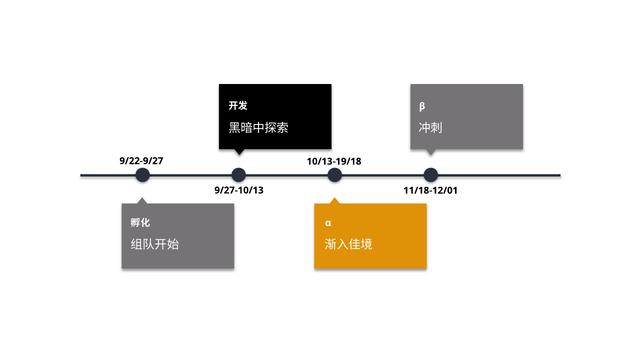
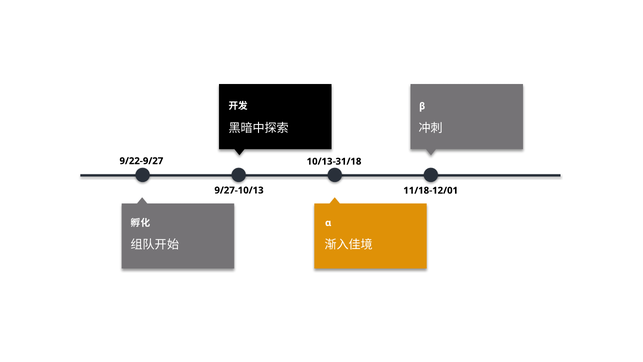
10/13-19/18: 10/13-19/18 -> 10/13-31/18 (334, 161)
